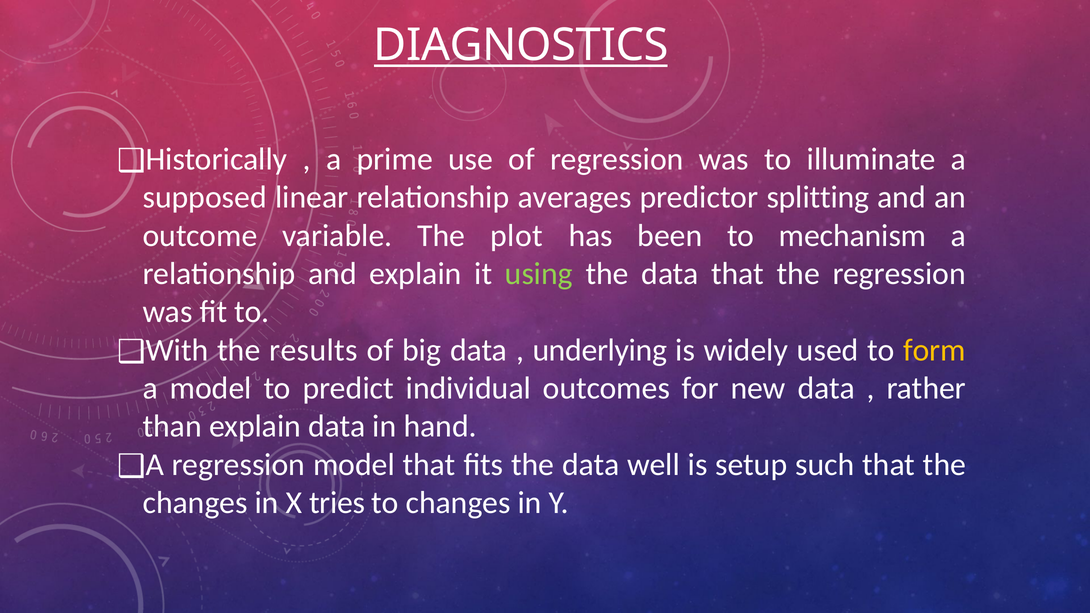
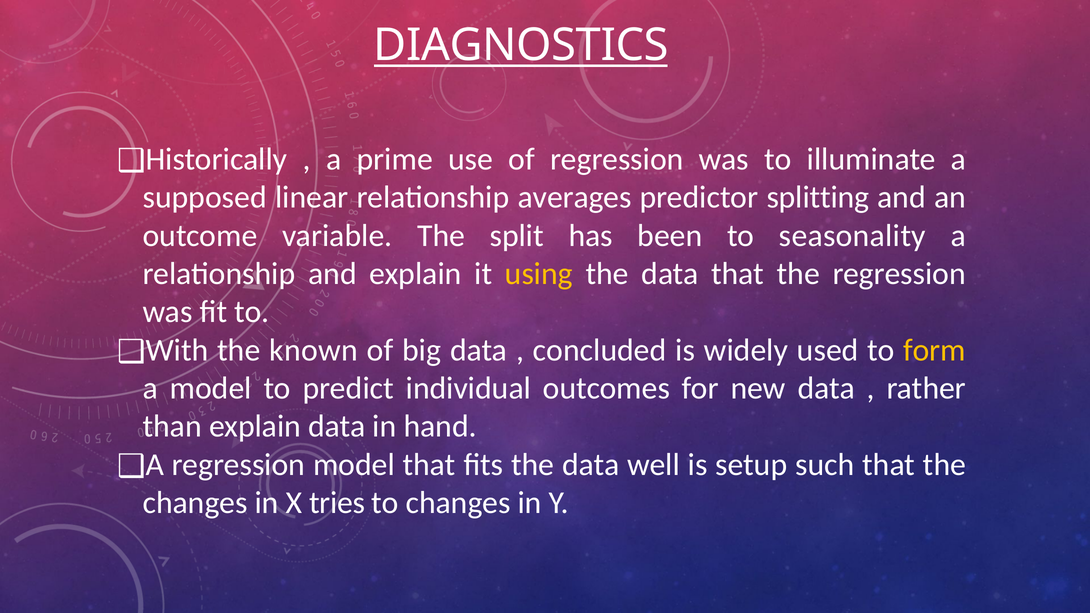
plot: plot -> split (517, 236)
mechanism: mechanism -> seasonality (852, 236)
using colour: light green -> yellow (539, 274)
results: results -> known (314, 350)
underlying: underlying -> concluded (600, 350)
